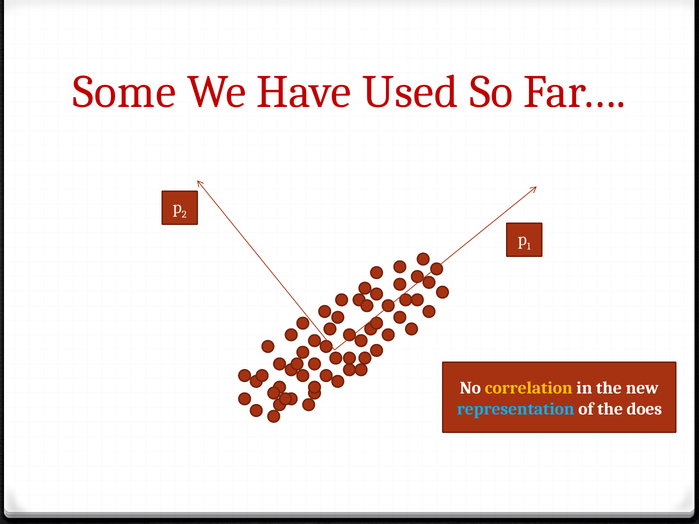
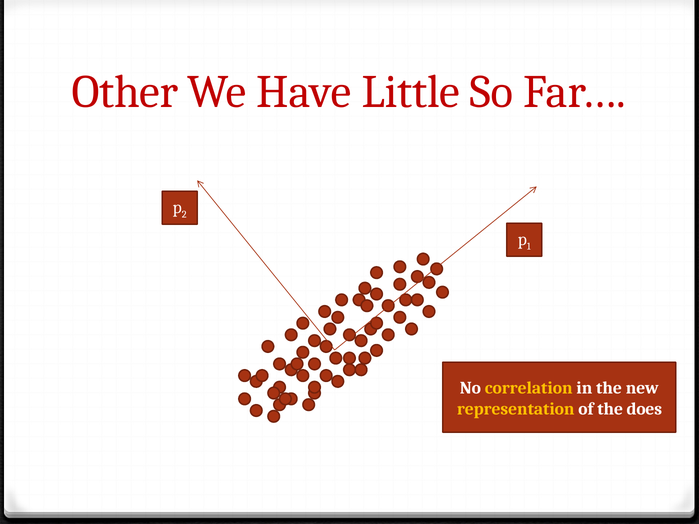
Some: Some -> Other (125, 92)
Used: Used -> Little (411, 92)
representation colour: light blue -> yellow (516, 409)
